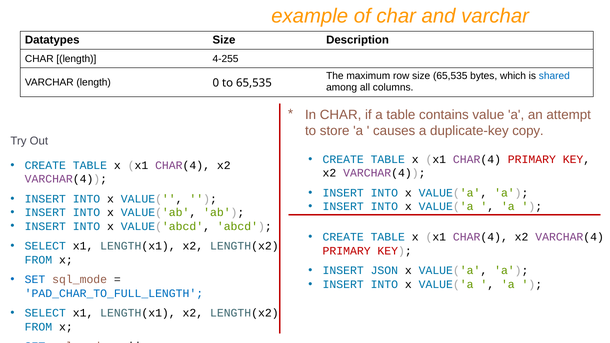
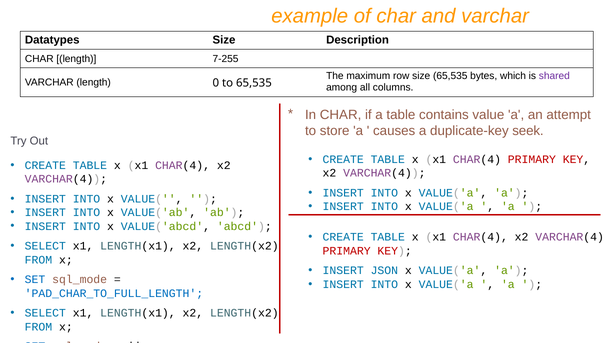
4-255: 4-255 -> 7-255 (226, 59)
shared colour: blue -> purple (554, 76)
copy: copy -> seek (528, 131)
